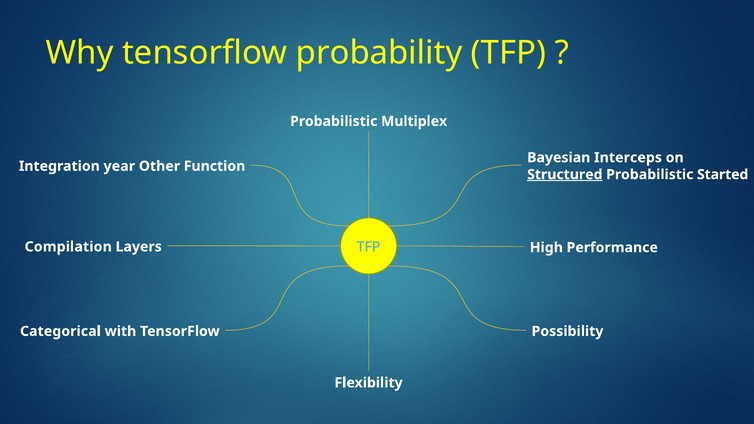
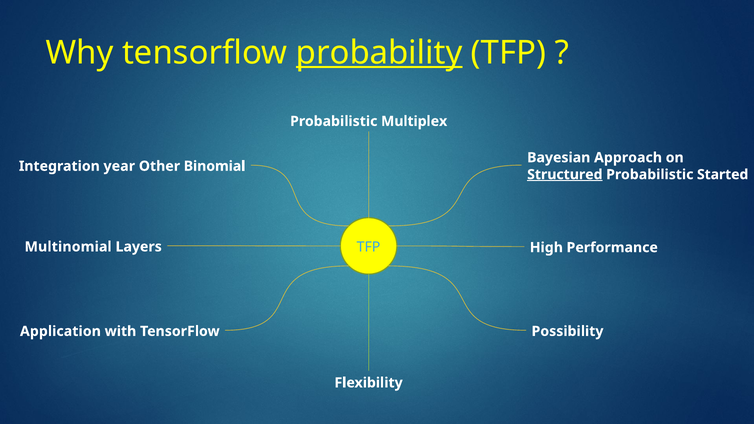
probability underline: none -> present (379, 53)
Interceps: Interceps -> Approach (628, 158)
Function: Function -> Binomial (215, 166)
Compilation: Compilation -> Multinomial (68, 247)
Categorical: Categorical -> Application (60, 331)
